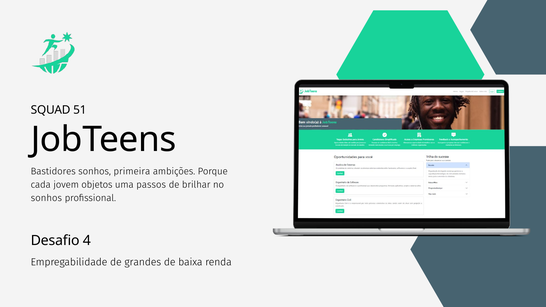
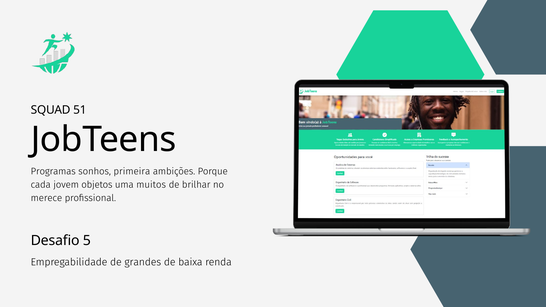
Bastidores: Bastidores -> Programas (53, 172)
passos: passos -> muitos (151, 185)
sonhos: sonhos -> merece (46, 198)
4: 4 -> 5 (87, 241)
